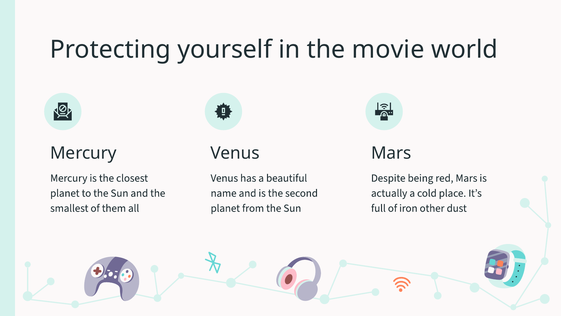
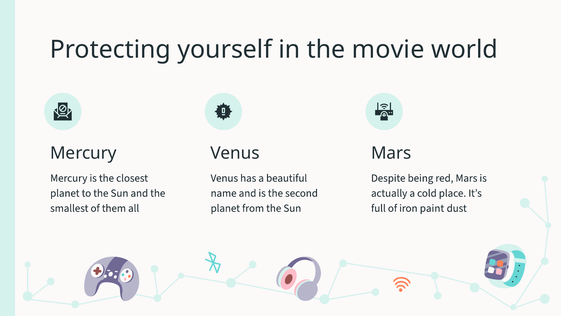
other: other -> paint (432, 208)
